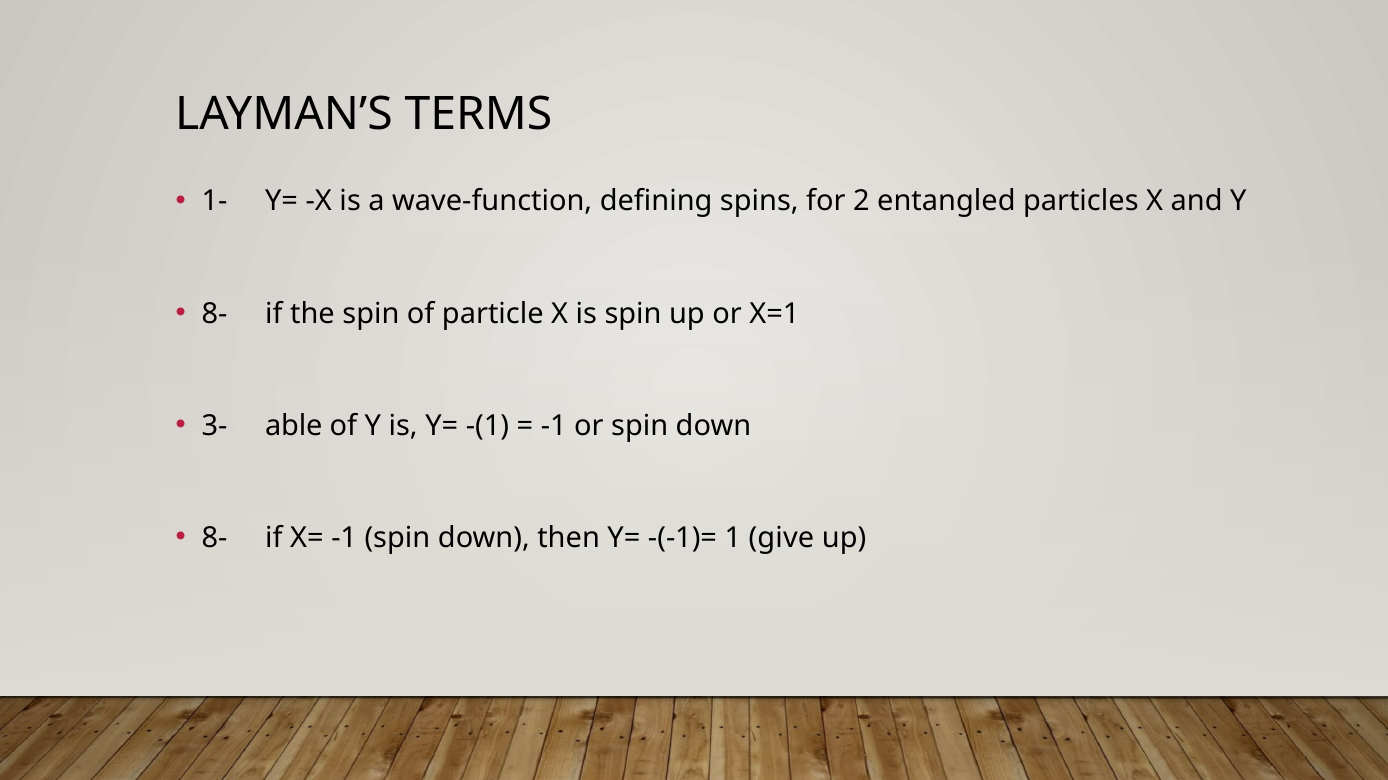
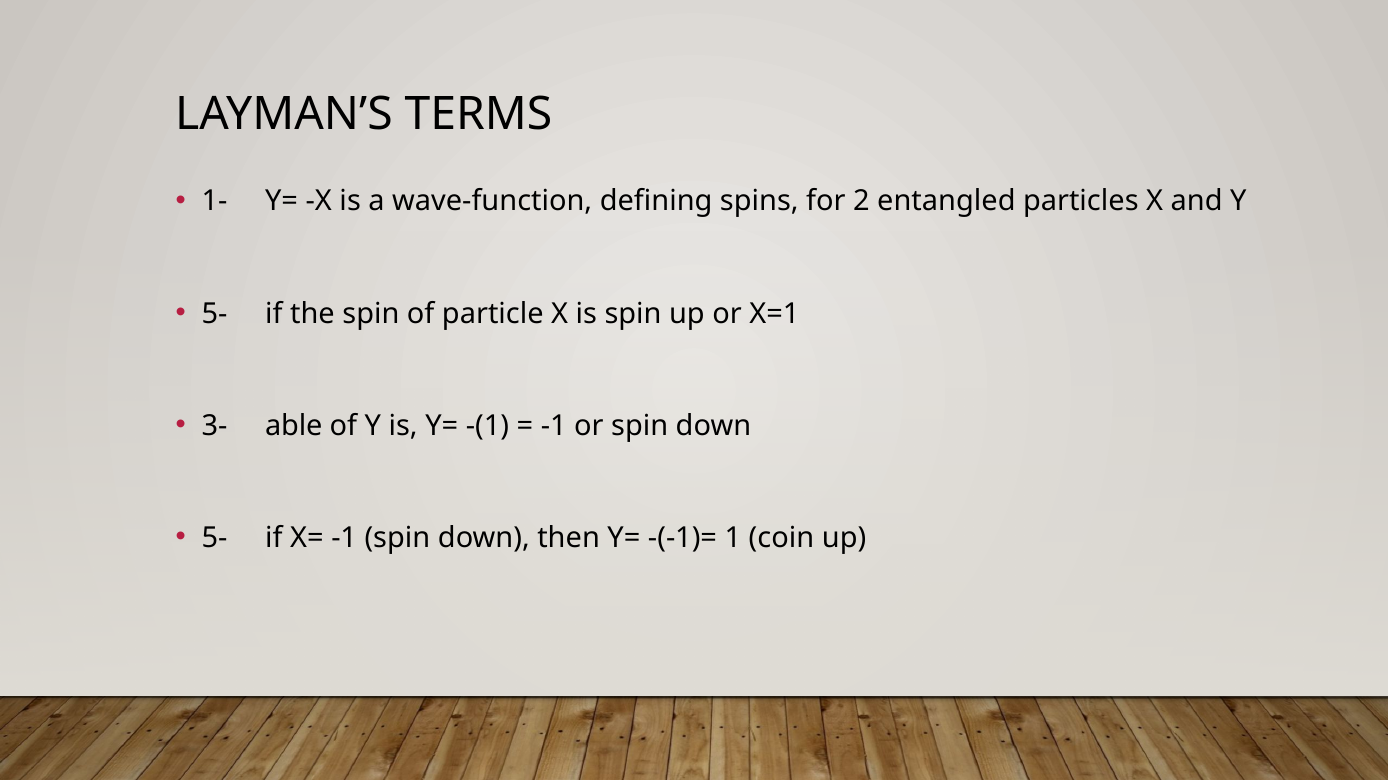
8-: 8- -> 5- (215, 314)
8-: 8- -> 5- (215, 538)
give: give -> coin (781, 538)
